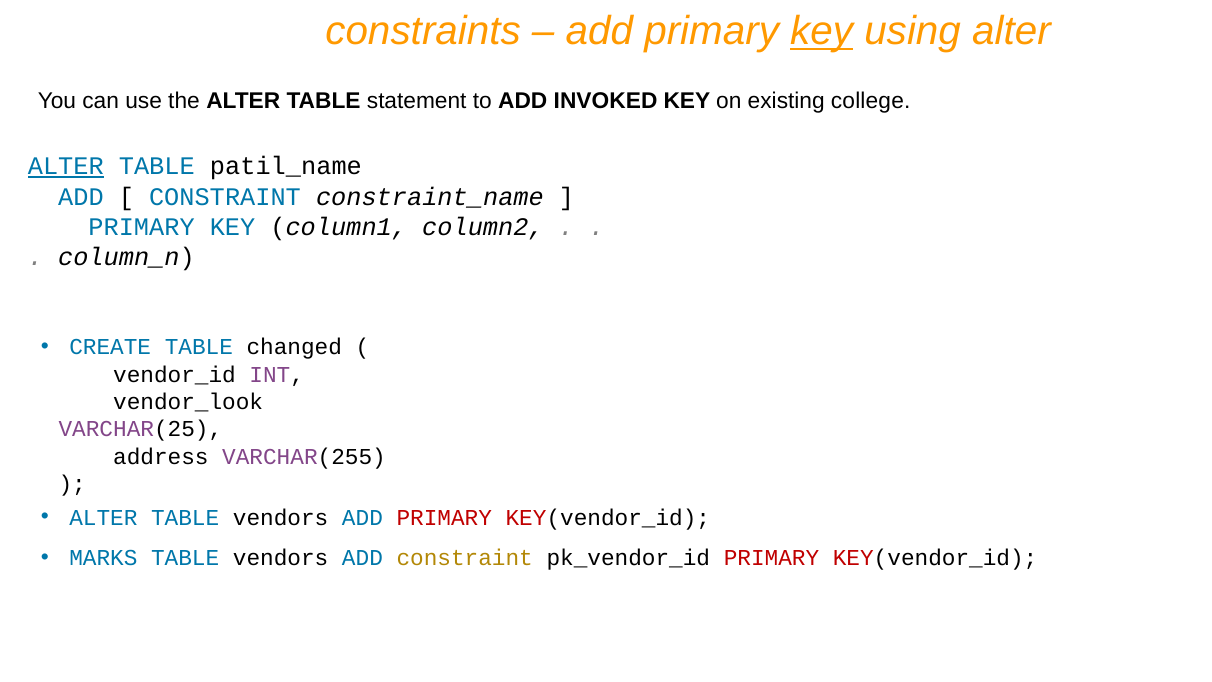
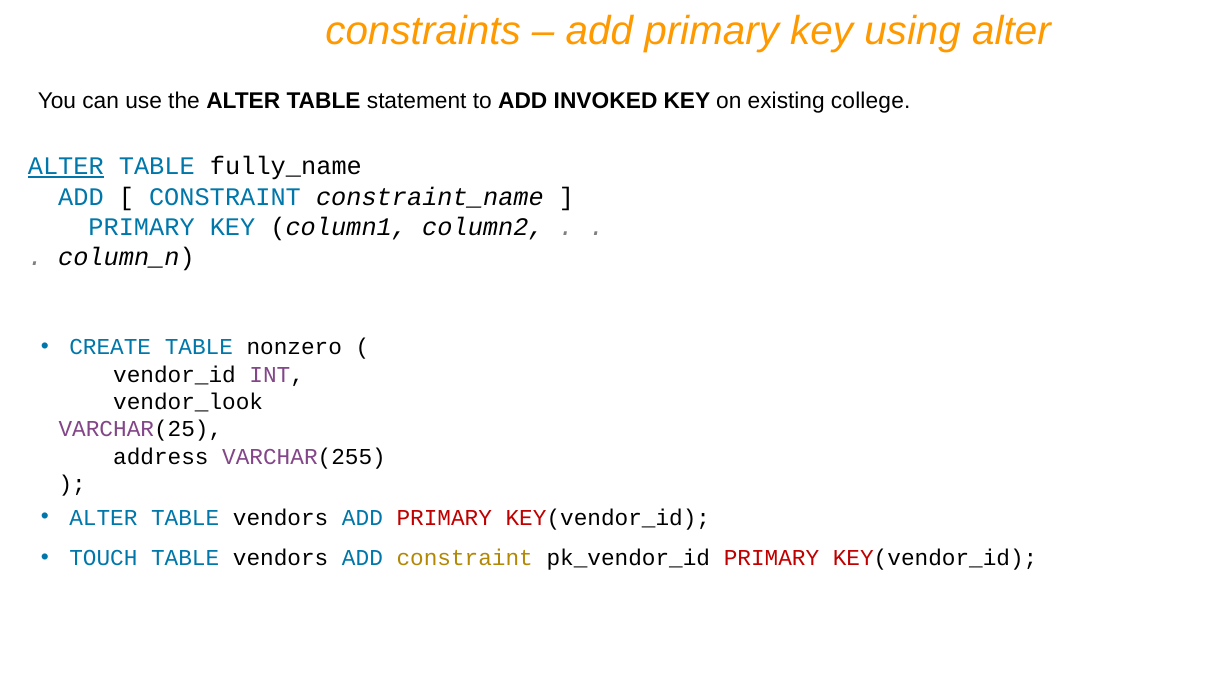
key underline: present -> none (822, 32)
patil_name: patil_name -> fully_name (286, 166)
changed: changed -> nonzero (294, 347)
MARKS: MARKS -> TOUCH (103, 558)
